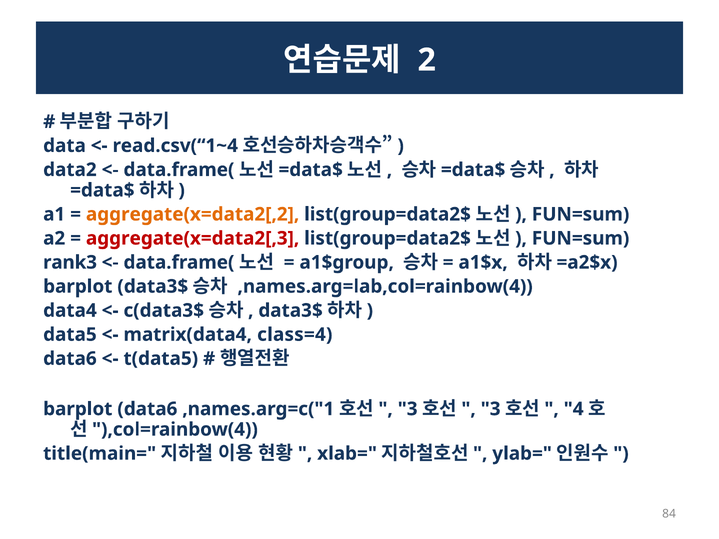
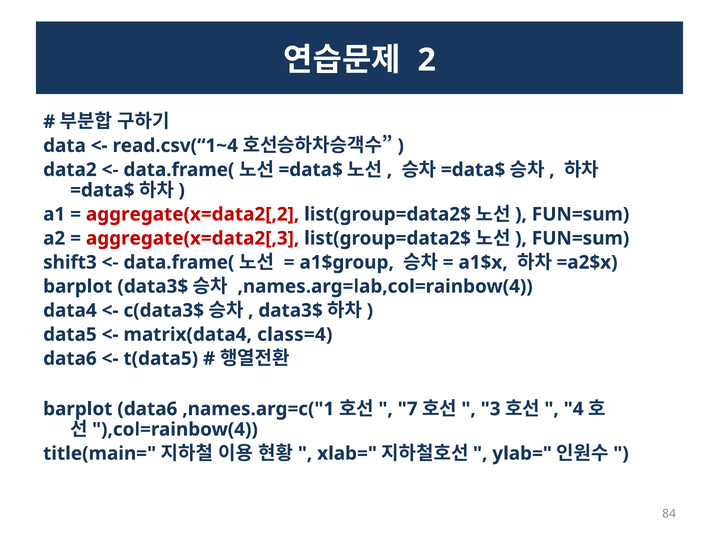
aggregate(x=data2[,2 colour: orange -> red (193, 214)
rank3: rank3 -> shift3 (70, 263)
3: 3 -> 7 (408, 409)
